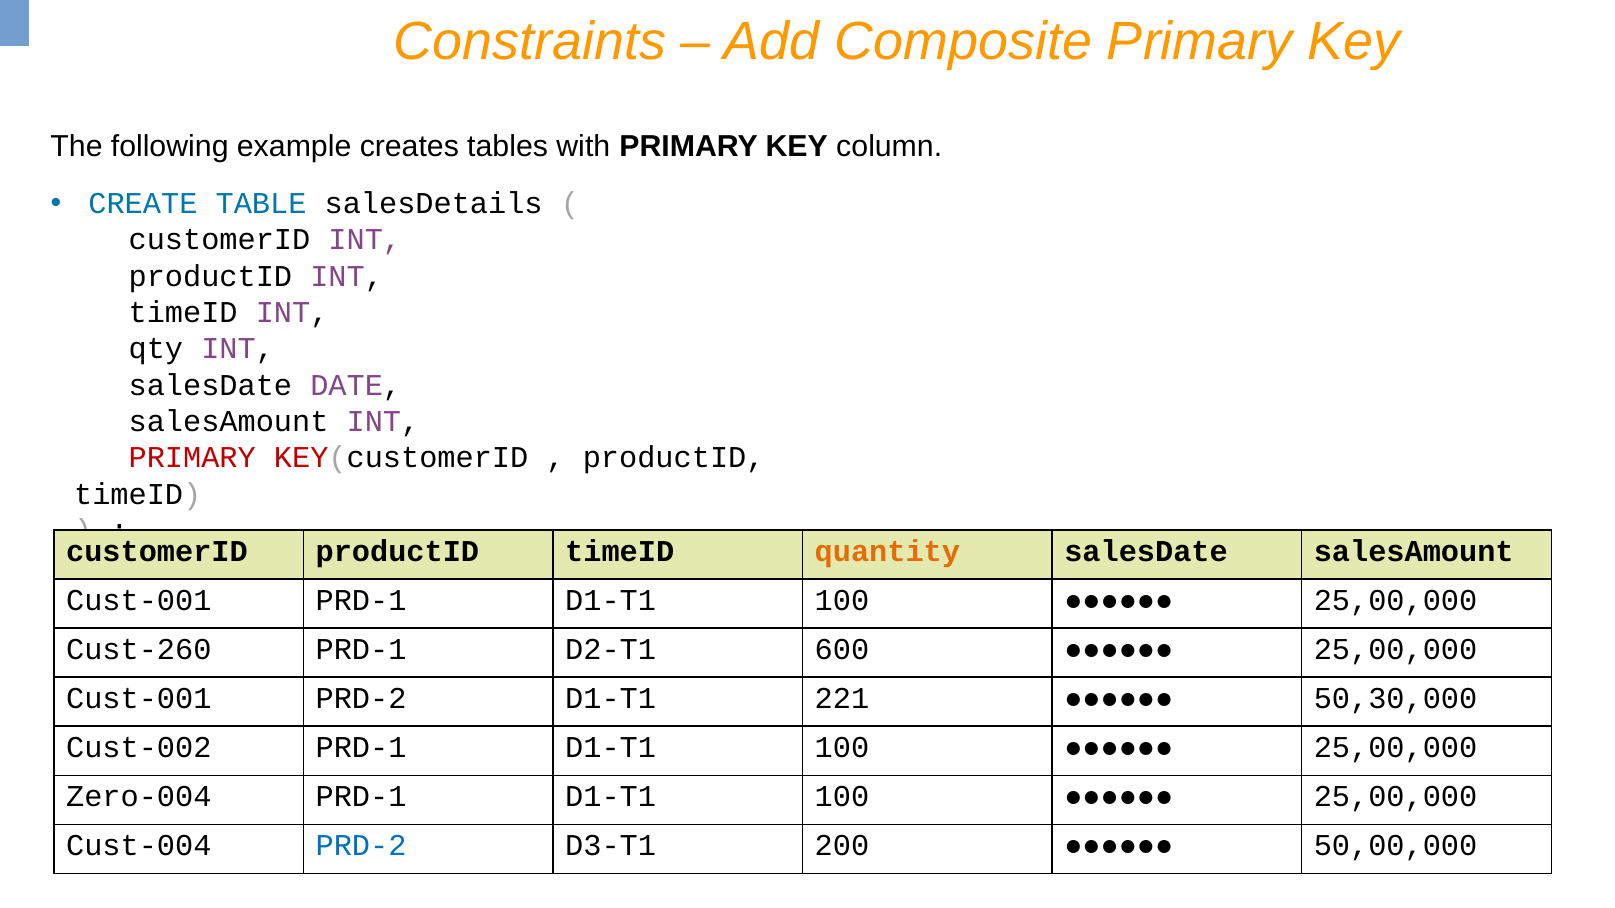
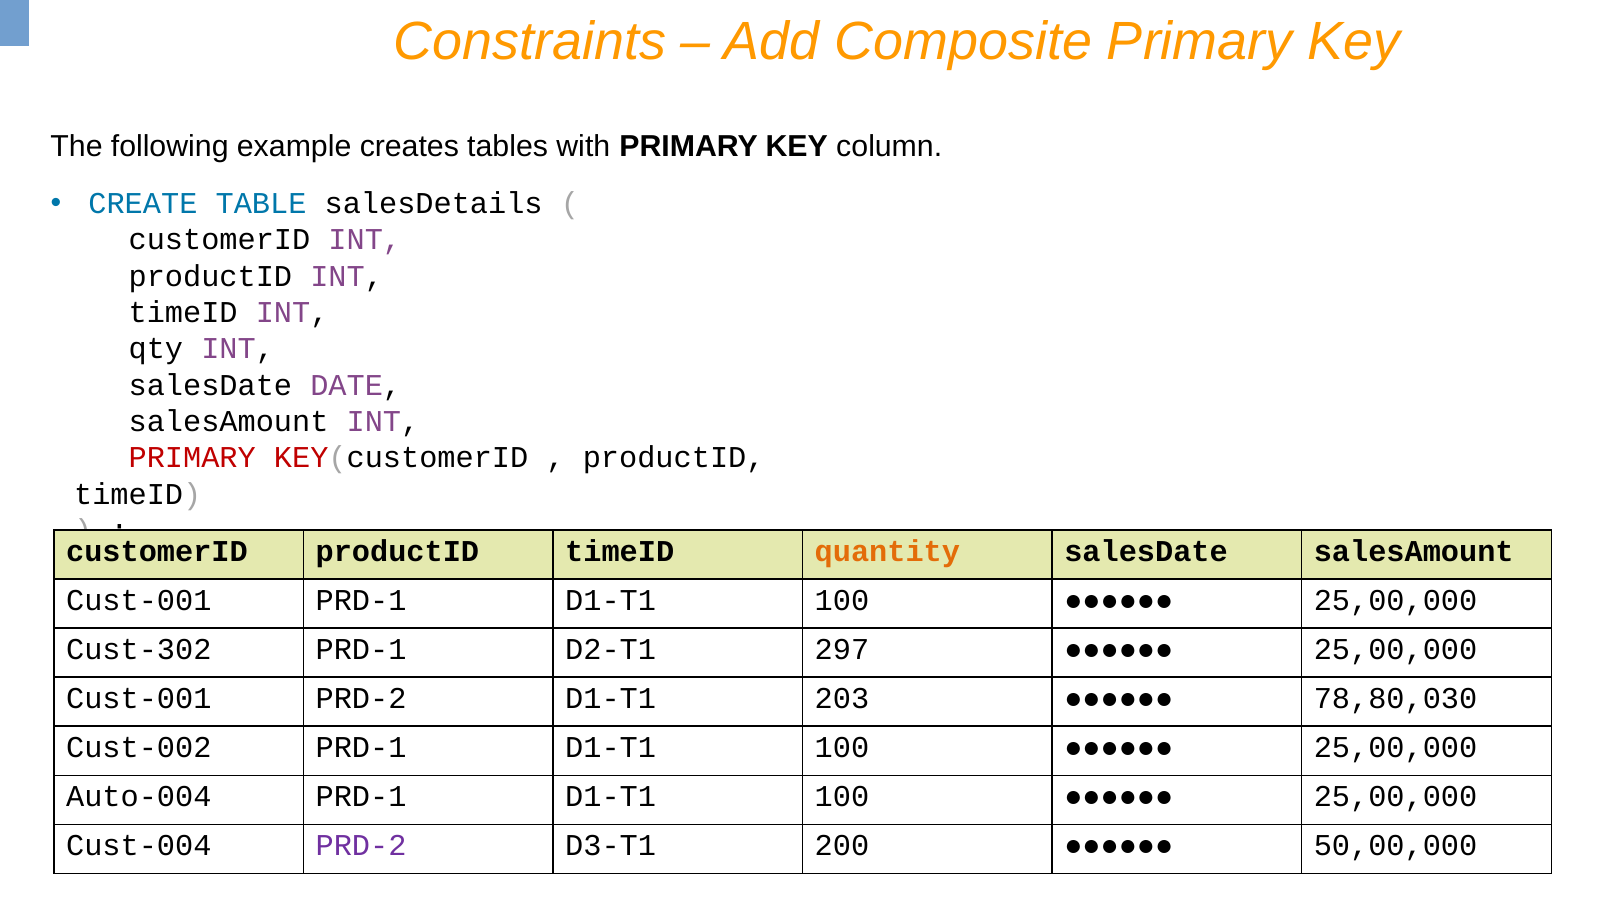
Cust-260: Cust-260 -> Cust-302 (139, 650)
600: 600 -> 297 (842, 650)
221: 221 -> 203 (842, 699)
50,30,000: 50,30,000 -> 78,80,030 (1396, 699)
Zero-004: Zero-004 -> Auto-004 (139, 797)
PRD-2 colour: blue -> purple (361, 846)
